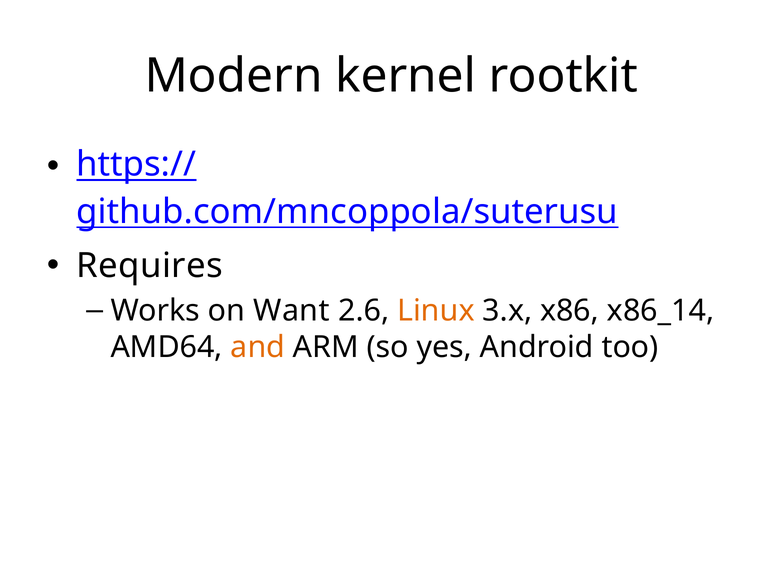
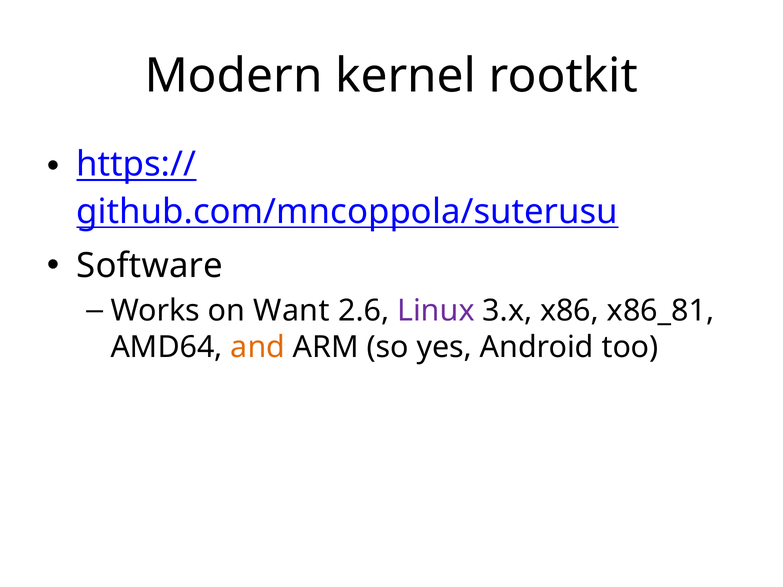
Requires: Requires -> Software (150, 266)
Linux colour: orange -> purple (436, 311)
x86_14: x86_14 -> x86_81 (661, 311)
